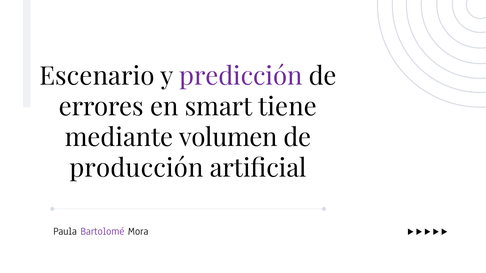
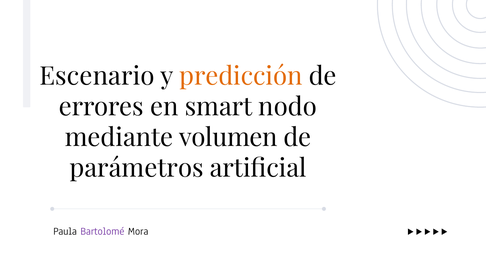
predicción colour: purple -> orange (241, 76)
tiene: tiene -> nodo (288, 107)
producción: producción -> parámetros (137, 169)
